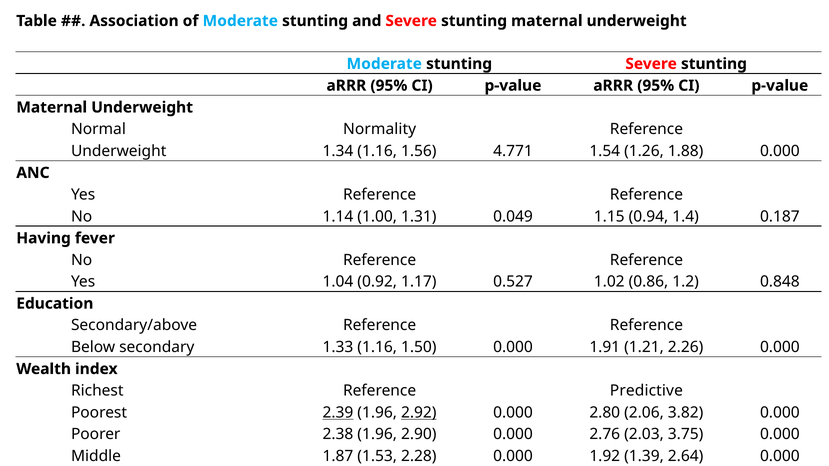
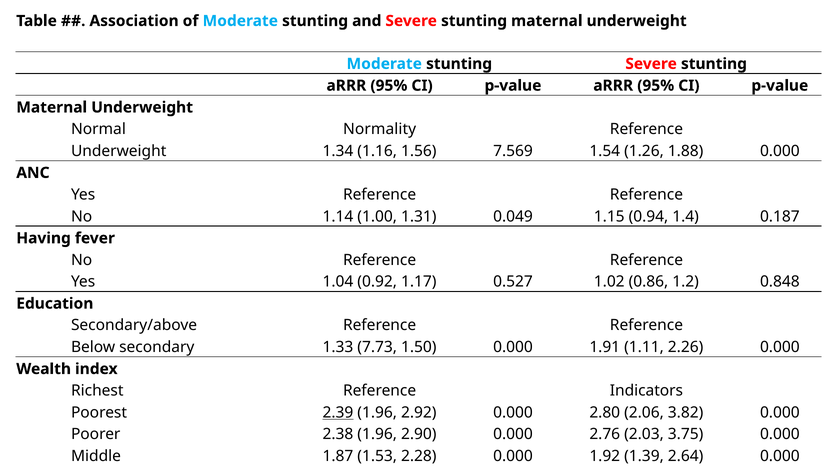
4.771: 4.771 -> 7.569 (513, 151)
1.33 1.16: 1.16 -> 7.73 (377, 347)
1.21: 1.21 -> 1.11 (644, 347)
Predictive: Predictive -> Indicators (646, 391)
2.92 underline: present -> none (419, 413)
